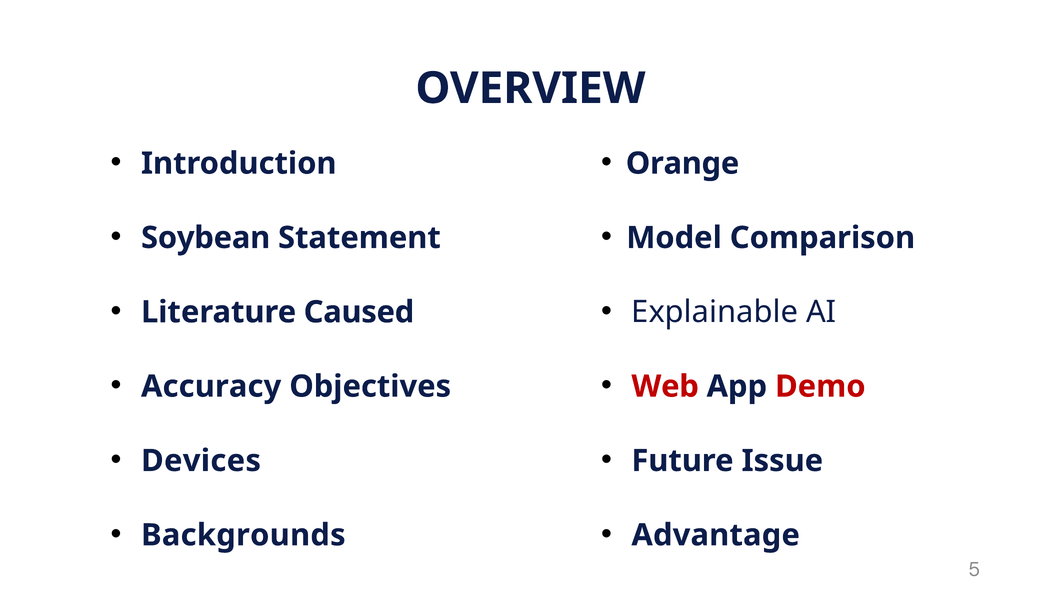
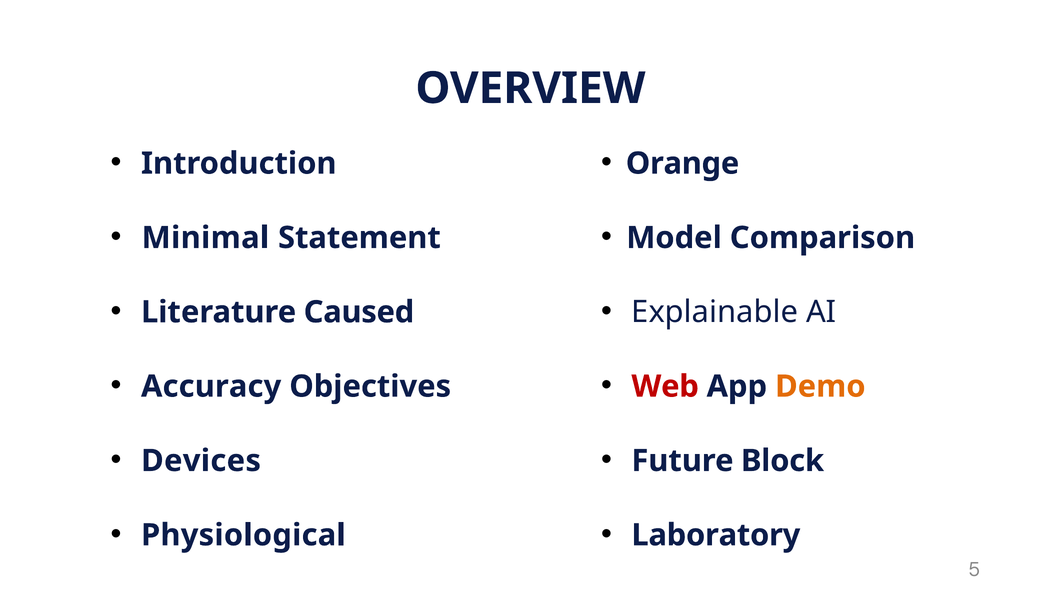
Soybean: Soybean -> Minimal (205, 238)
Demo colour: red -> orange (820, 386)
Issue: Issue -> Block (783, 461)
Backgrounds: Backgrounds -> Physiological (243, 535)
Advantage: Advantage -> Laboratory (716, 535)
